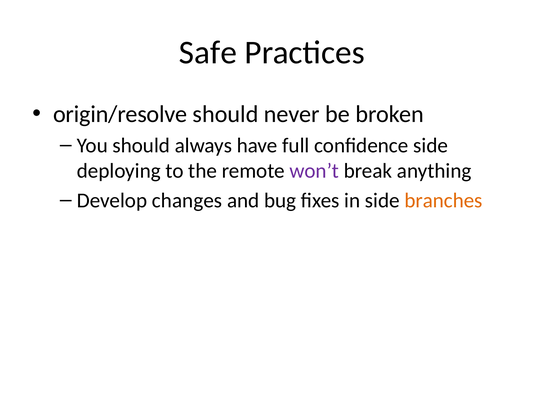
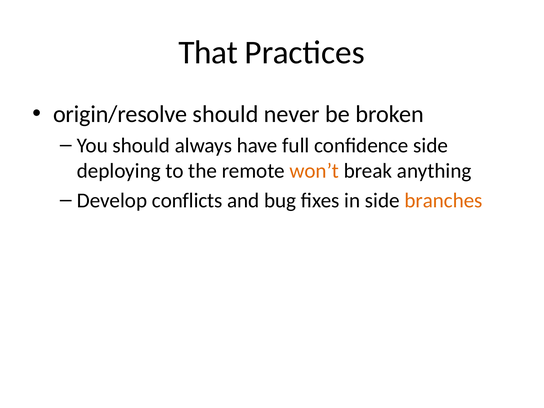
Safe: Safe -> That (208, 53)
won’t colour: purple -> orange (314, 171)
changes: changes -> conflicts (187, 200)
